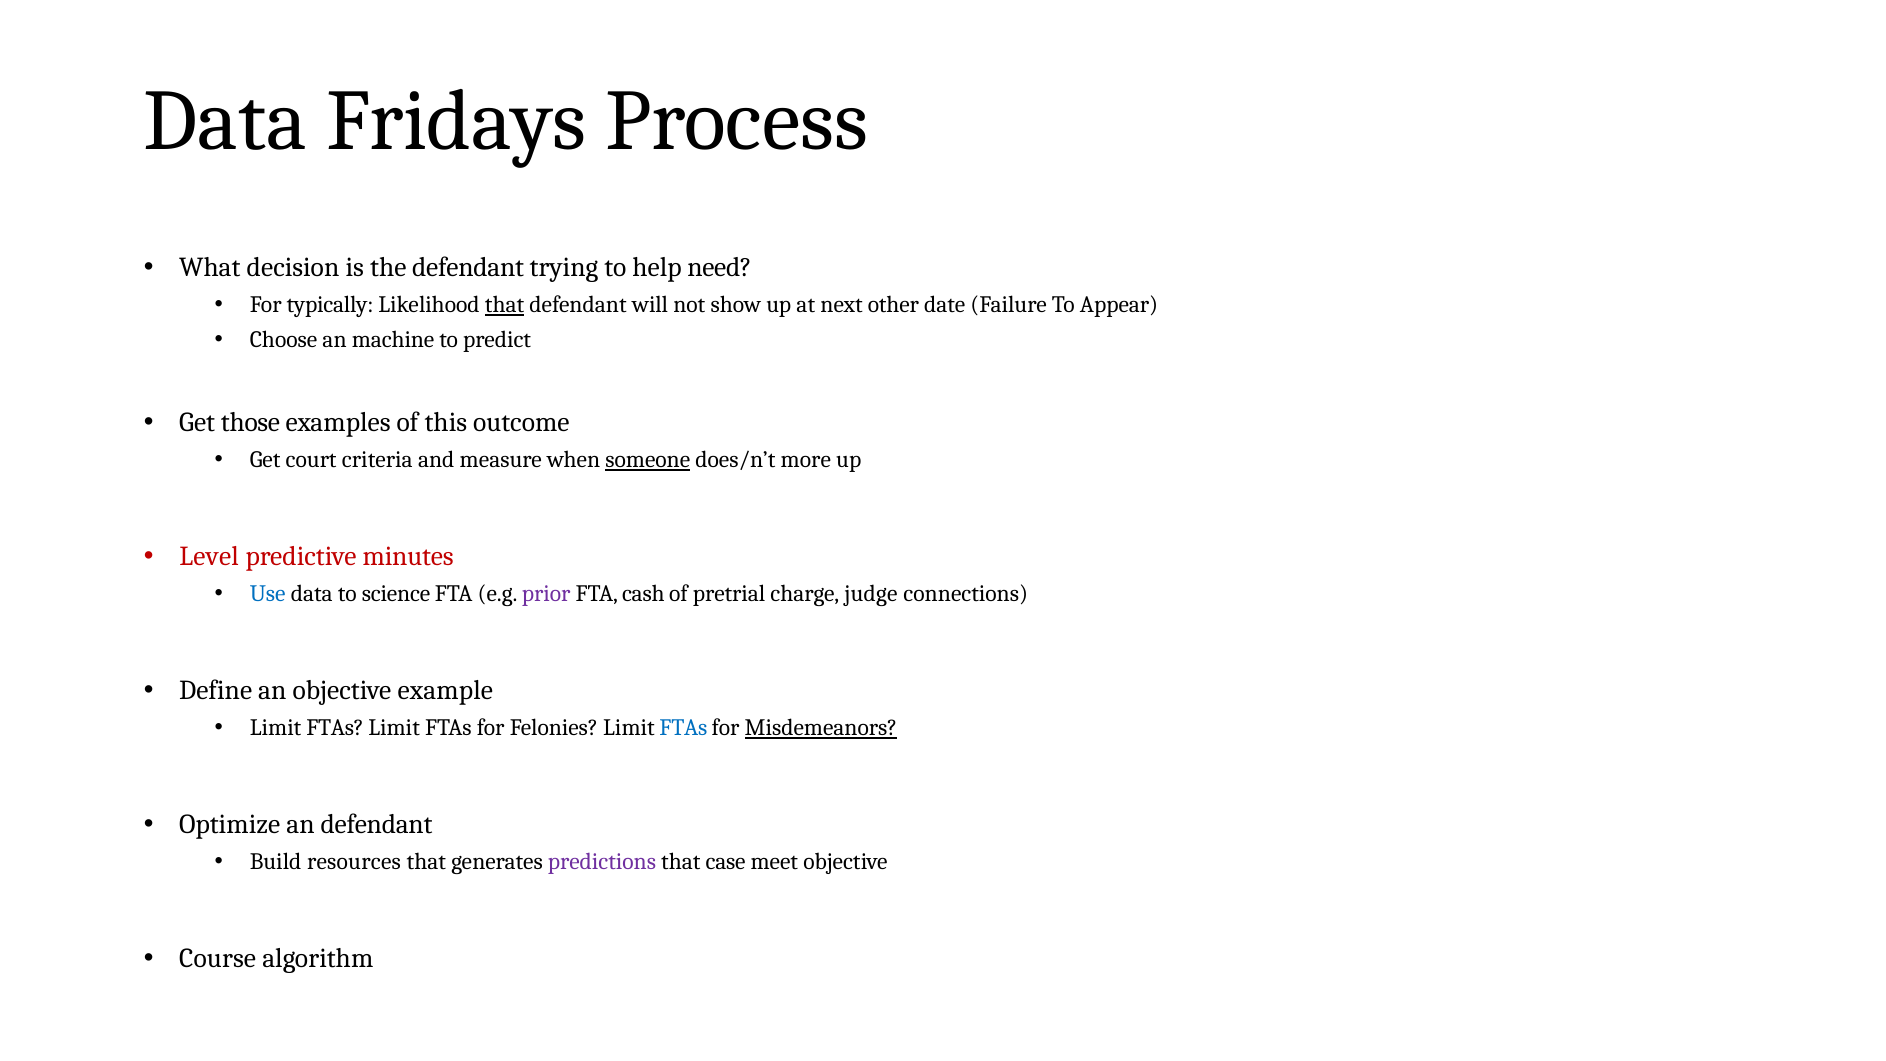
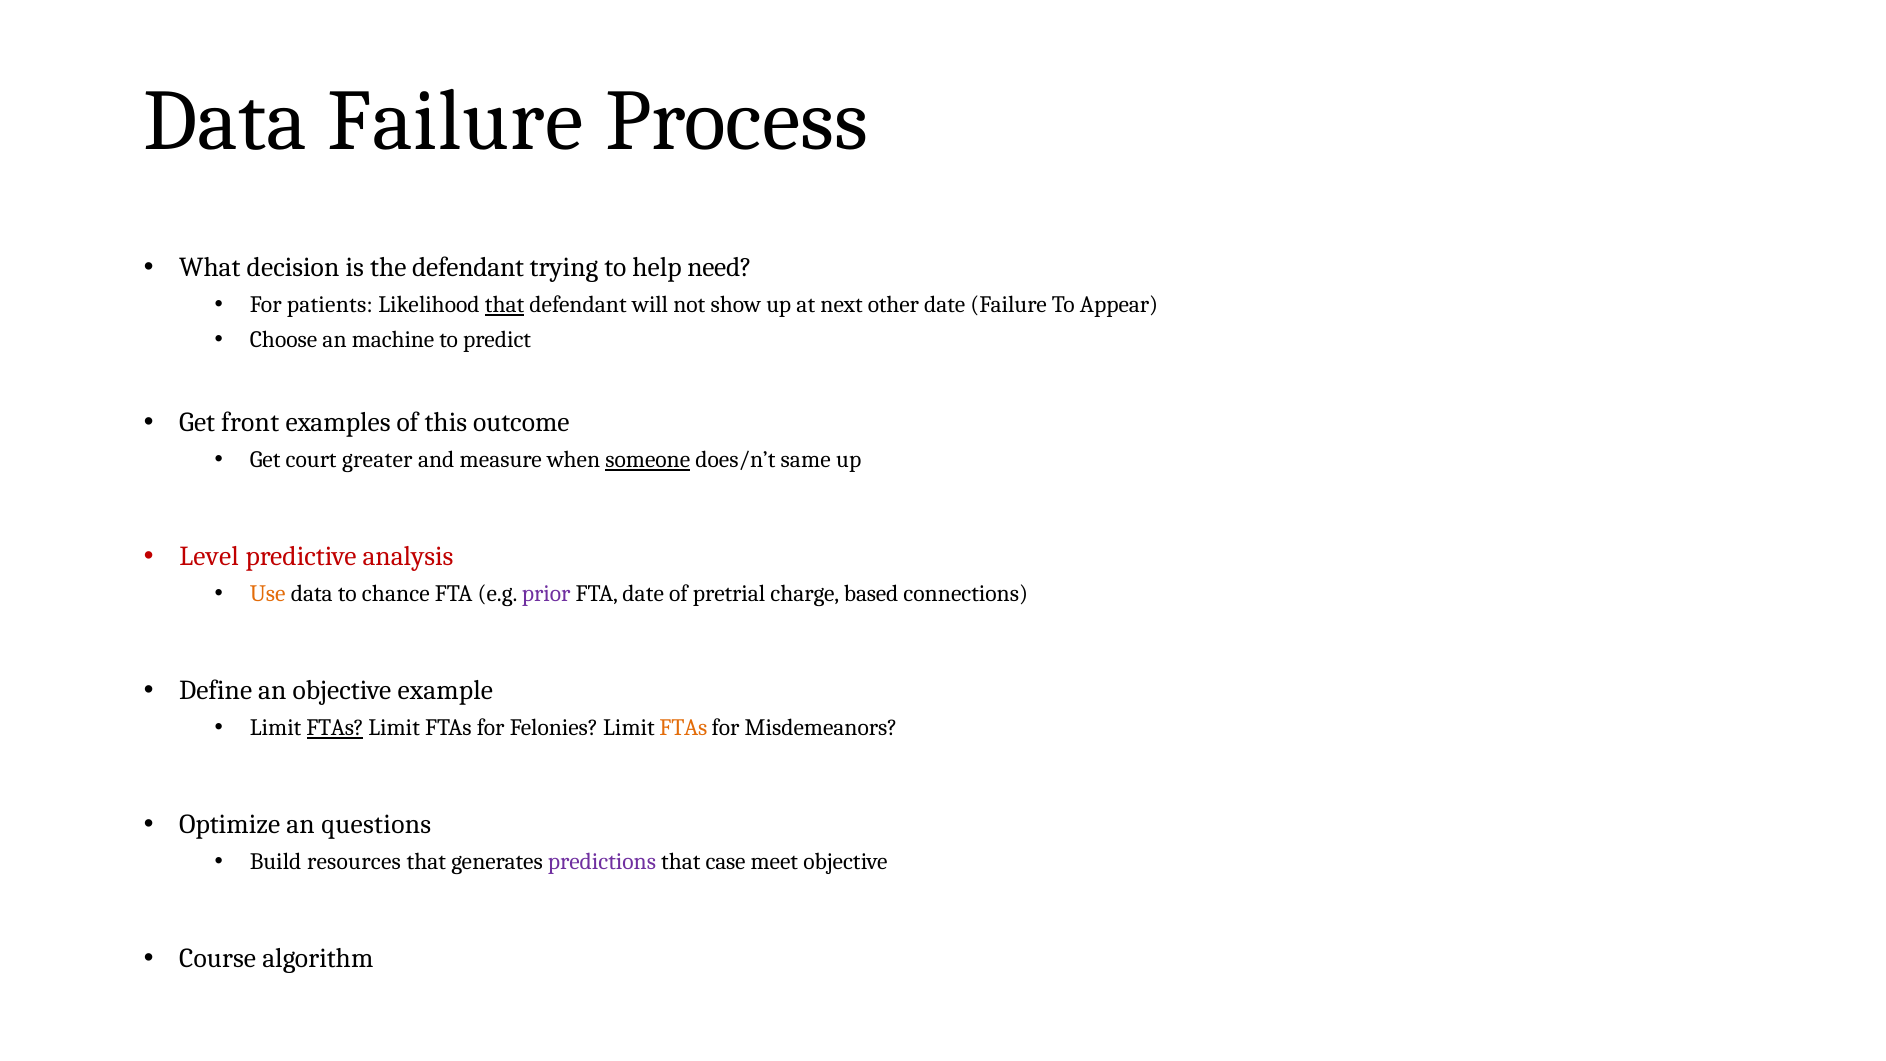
Data Fridays: Fridays -> Failure (456, 121)
typically: typically -> patients (330, 305)
those: those -> front (250, 423)
criteria: criteria -> greater (377, 460)
more: more -> same (806, 460)
minutes: minutes -> analysis (408, 556)
Use colour: blue -> orange (268, 594)
science: science -> chance (396, 594)
FTA cash: cash -> date (643, 594)
judge: judge -> based (871, 594)
FTAs underline: none -> present (335, 728)
FTAs colour: blue -> orange (683, 728)
Misdemeanors underline: present -> none (821, 728)
an defendant: defendant -> questions (376, 824)
